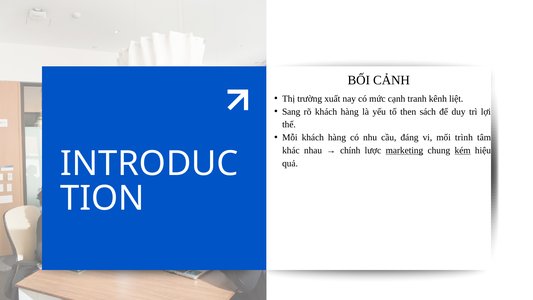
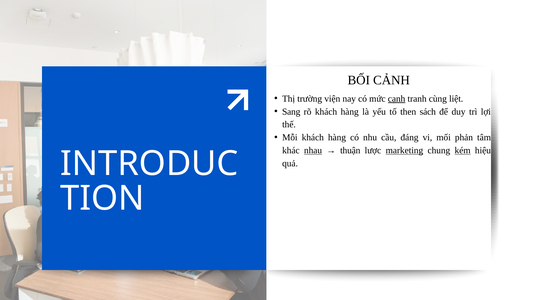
xuất: xuất -> viện (332, 99)
cạnh underline: none -> present (397, 99)
kênh: kênh -> cùng (438, 99)
trình: trình -> phản (464, 137)
nhau underline: none -> present (313, 150)
chính: chính -> thuận (350, 150)
